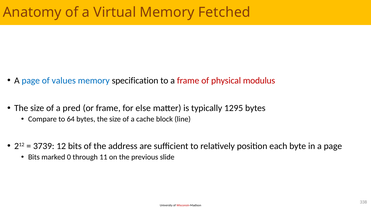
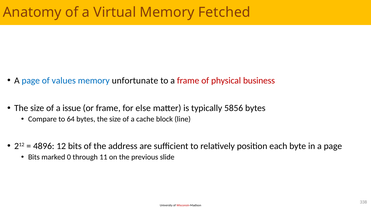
specification: specification -> unfortunate (135, 81)
modulus: modulus -> business (259, 81)
pred: pred -> issue (72, 108)
1295: 1295 -> 5856 (234, 108)
3739: 3739 -> 4896 (44, 147)
